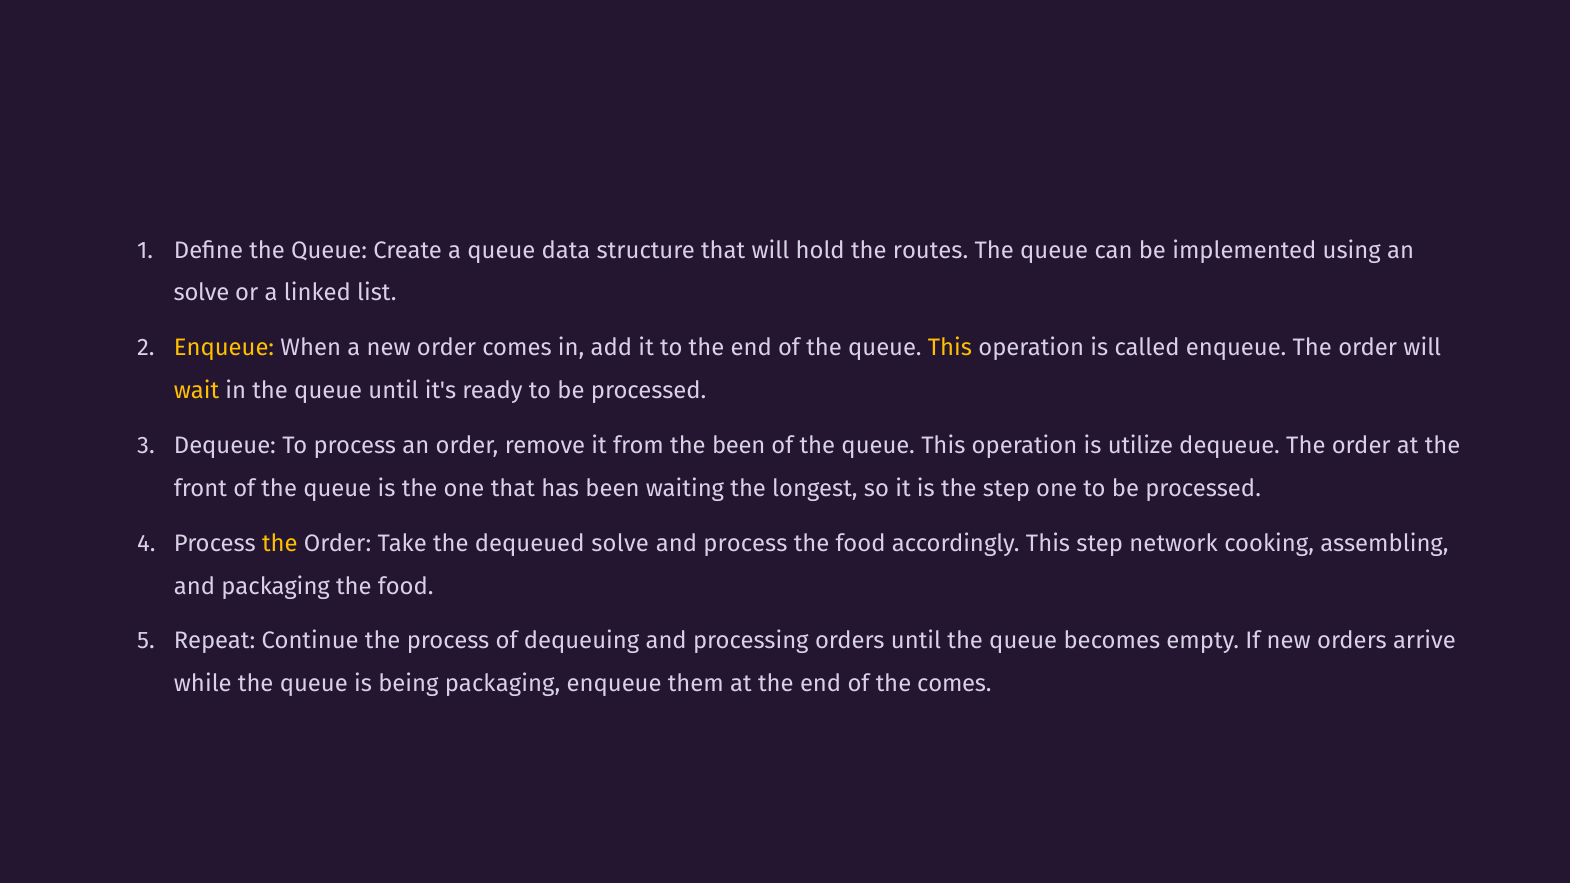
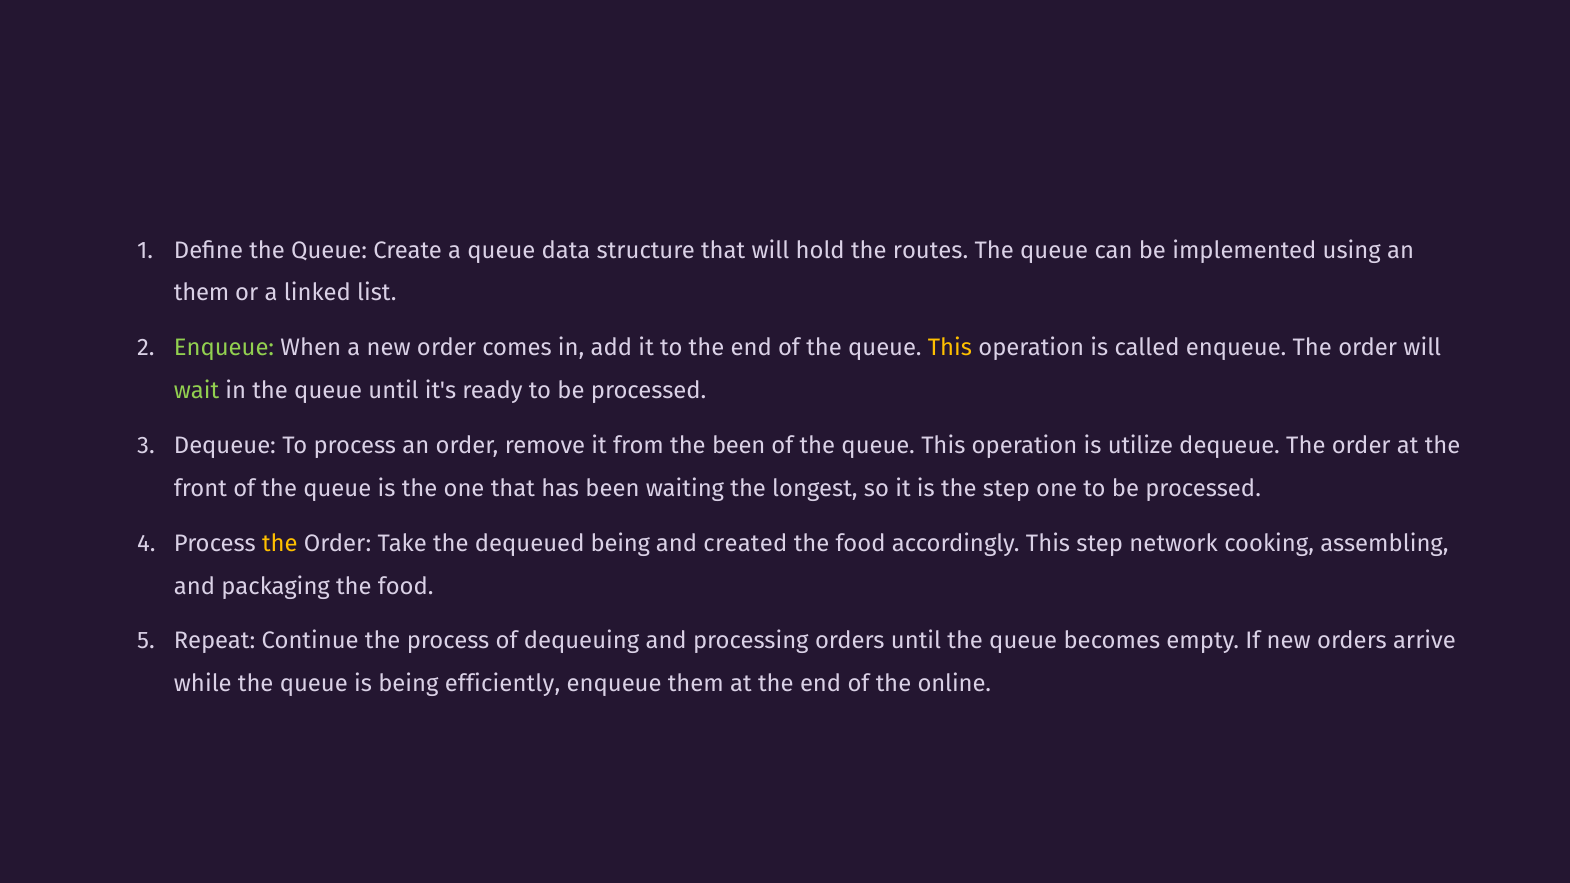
solve: solve -> them (202, 293)
Enqueue colour: yellow -> light green (224, 348)
wait colour: yellow -> light green (197, 391)
dequeued solve: solve -> being (620, 543)
and process: process -> created (745, 543)
being packaging: packaging -> efficiently (502, 684)
the comes: comes -> online (954, 684)
